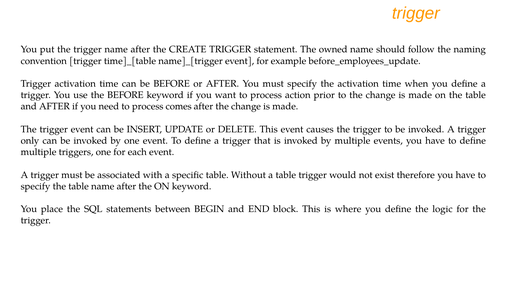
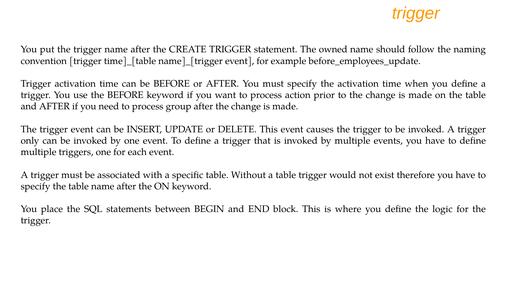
comes: comes -> group (179, 107)
